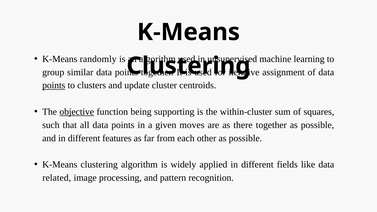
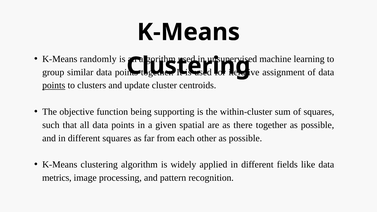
objective underline: present -> none (77, 112)
moves: moves -> spatial (192, 125)
different features: features -> squares (117, 138)
related: related -> metrics (57, 178)
